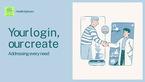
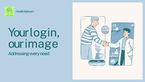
create: create -> image (42, 44)
